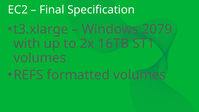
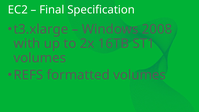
2079: 2079 -> 2008 (157, 29)
